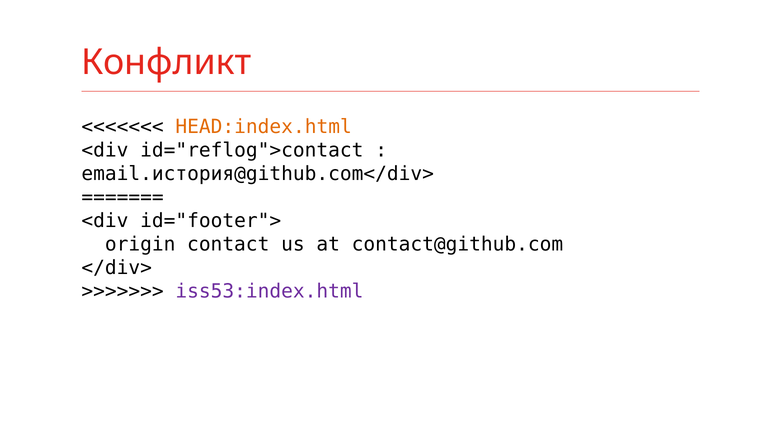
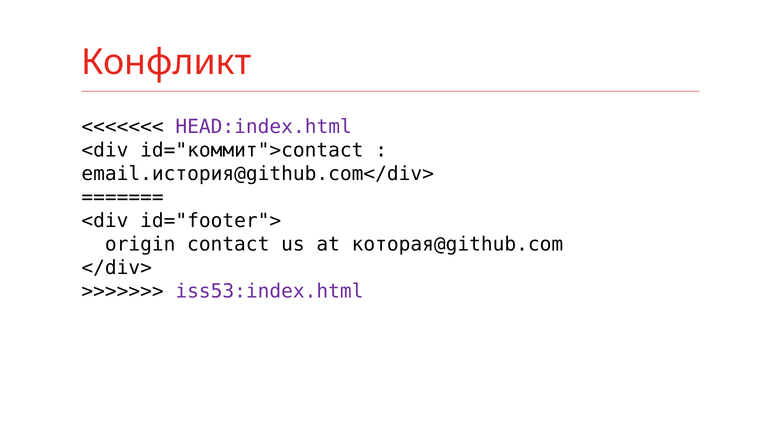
HEAD:index.html colour: orange -> purple (264, 127)
id="reflog">contact: id="reflog">contact -> id="коммит">contact (252, 150)
contact@github.com: contact@github.com -> которая@github.com (457, 244)
